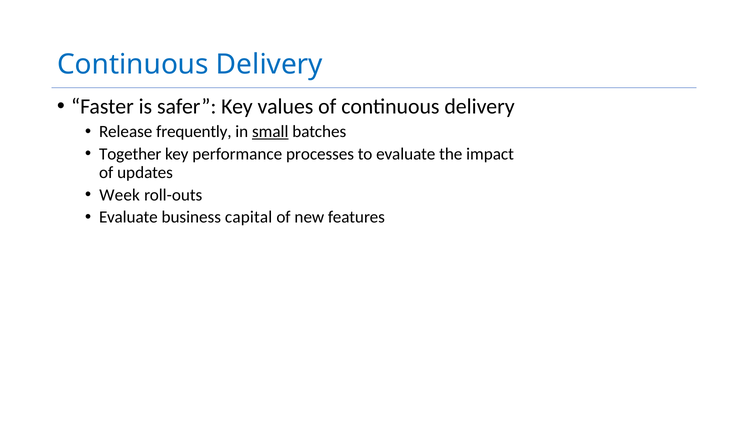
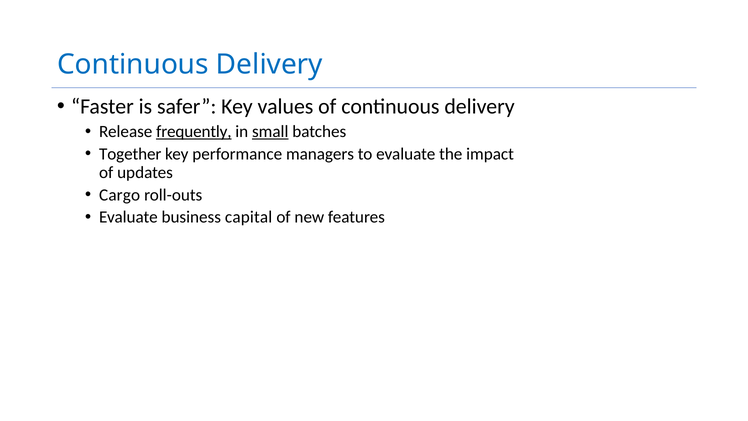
frequently underline: none -> present (194, 131)
processes: processes -> managers (320, 154)
Week: Week -> Cargo (120, 195)
